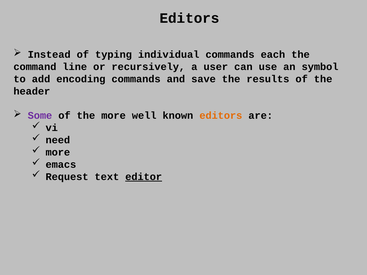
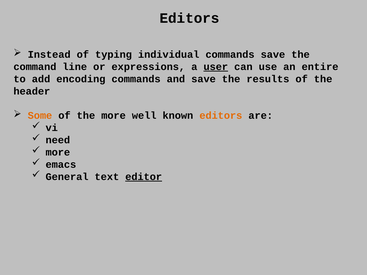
commands each: each -> save (273, 55)
recursively: recursively -> expressions (148, 67)
user underline: none -> present (216, 67)
symbol: symbol -> entire (320, 67)
Some colour: purple -> orange (40, 116)
Request: Request -> General (67, 177)
